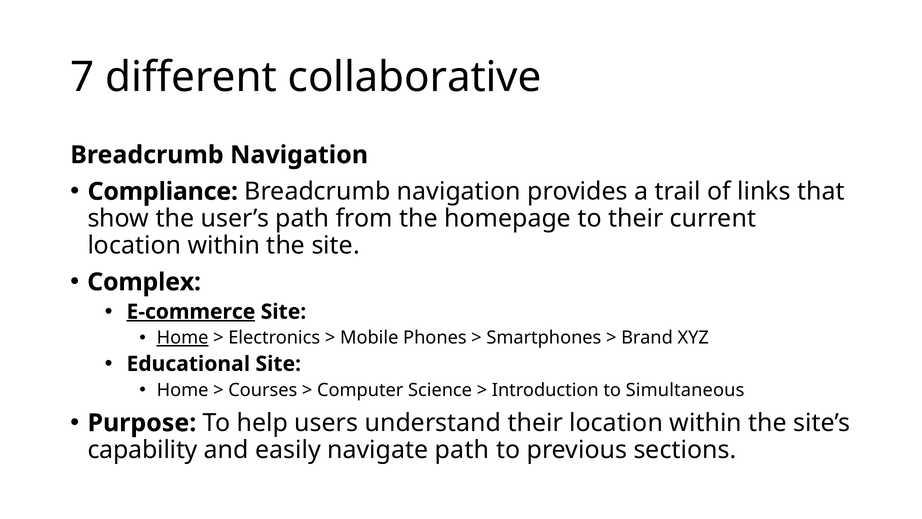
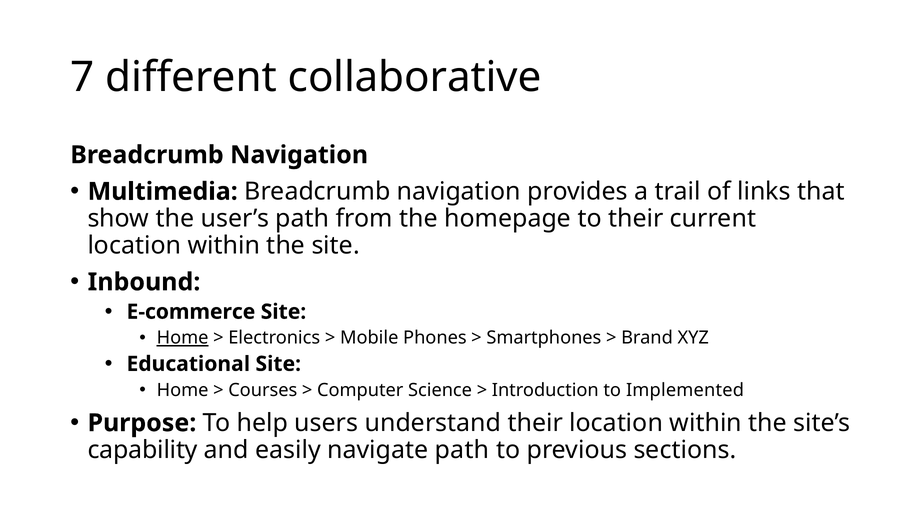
Compliance: Compliance -> Multimedia (163, 191)
Complex: Complex -> Inbound (144, 282)
E-commerce underline: present -> none (191, 312)
Simultaneous: Simultaneous -> Implemented (685, 390)
